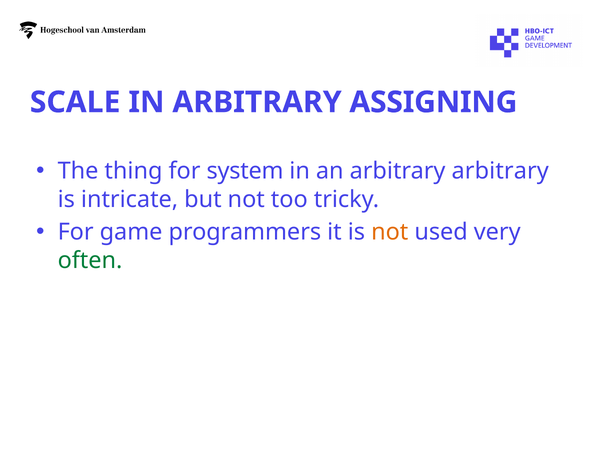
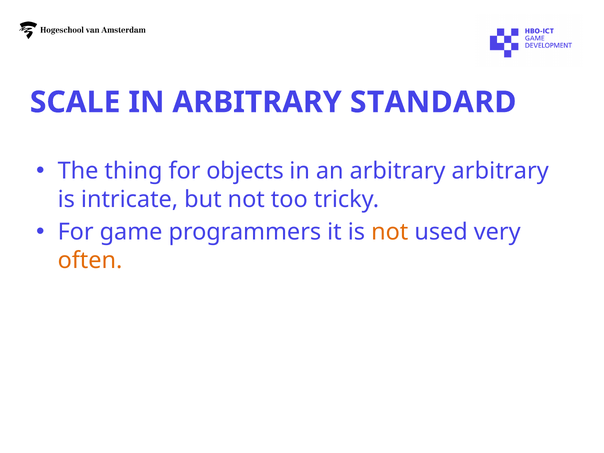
ASSIGNING: ASSIGNING -> STANDARD (433, 102)
system: system -> objects (245, 171)
often colour: green -> orange (90, 260)
